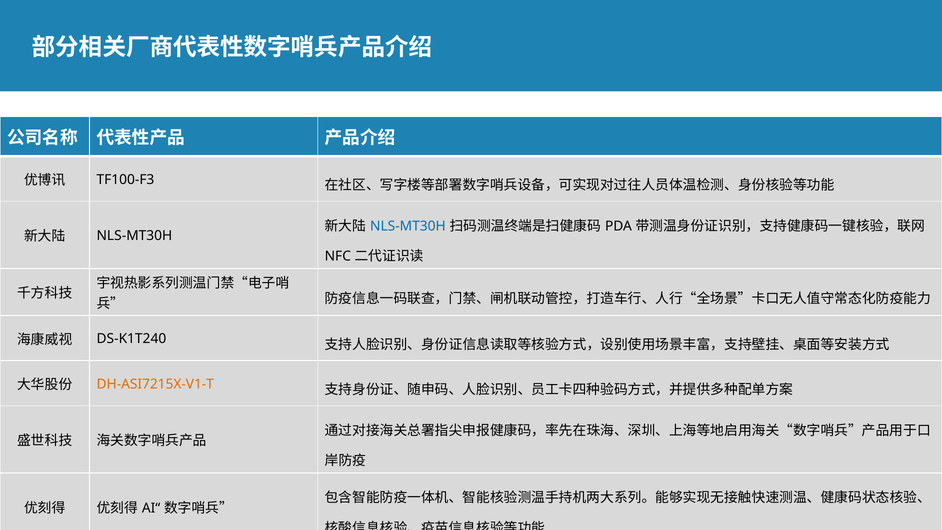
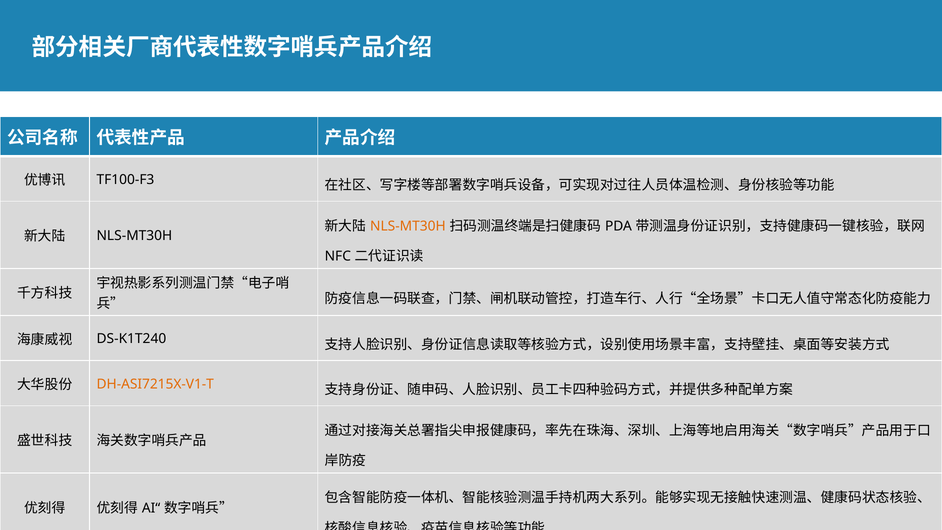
NLS-MT30H colour: blue -> orange (408, 226)
